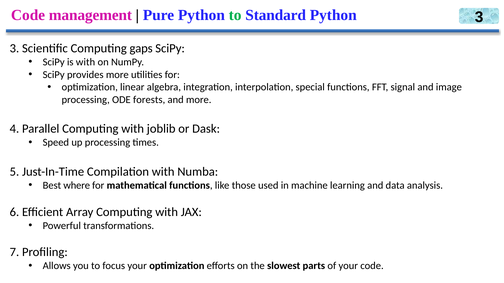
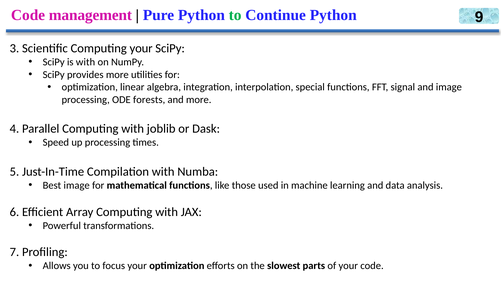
Standard: Standard -> Continue (276, 15)
Python 3: 3 -> 9 (479, 17)
Computing gaps: gaps -> your (141, 48)
Best where: where -> image (77, 186)
